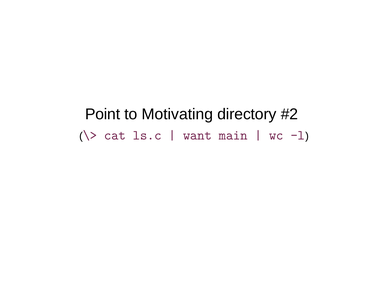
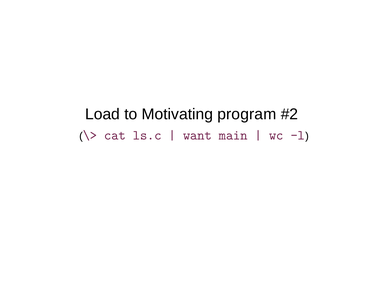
Point: Point -> Load (103, 114)
directory: directory -> program (247, 114)
